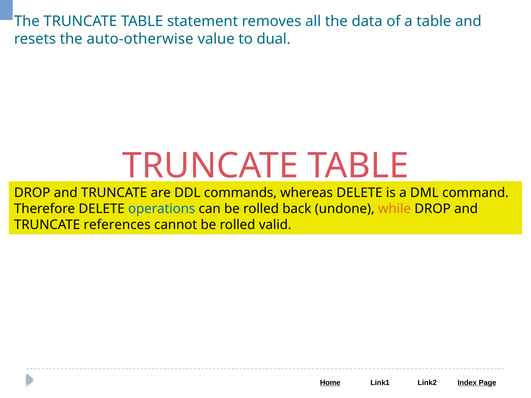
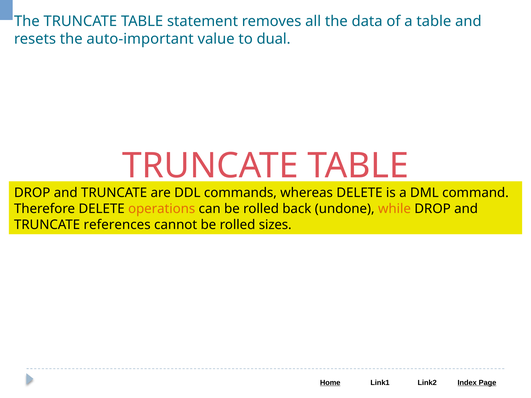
auto-otherwise: auto-otherwise -> auto-important (140, 39)
operations colour: blue -> orange (162, 209)
valid: valid -> sizes (275, 225)
